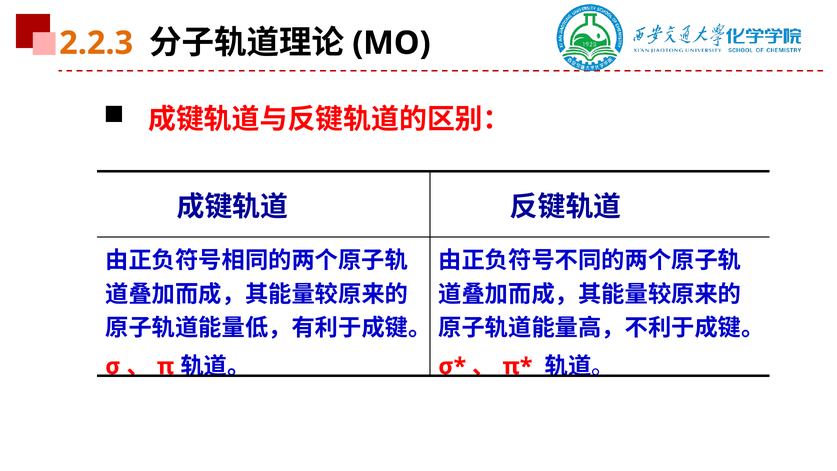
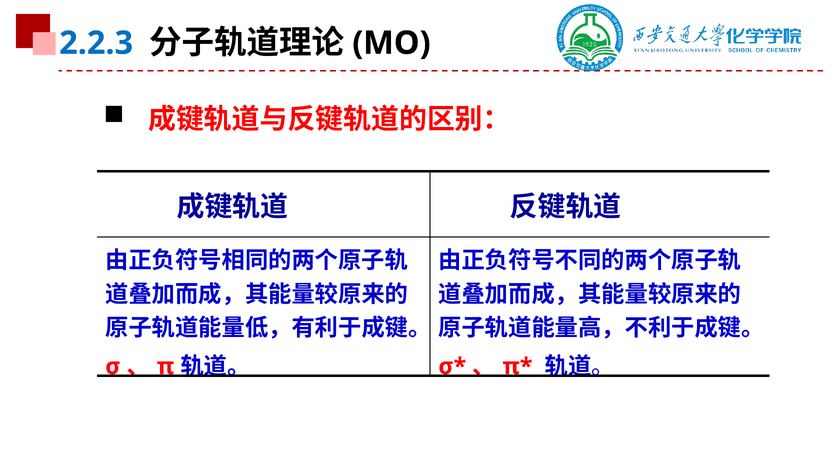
2.2.3 colour: orange -> blue (96, 43)
